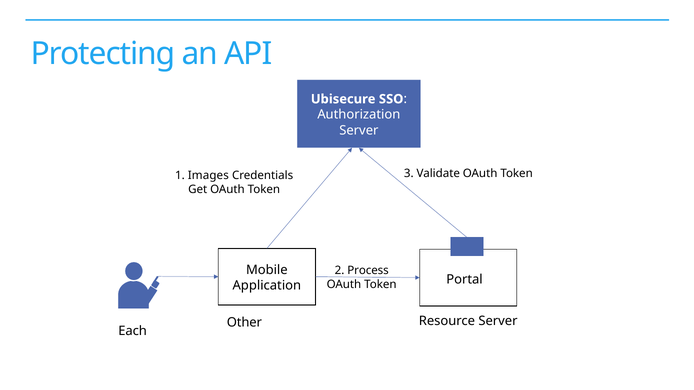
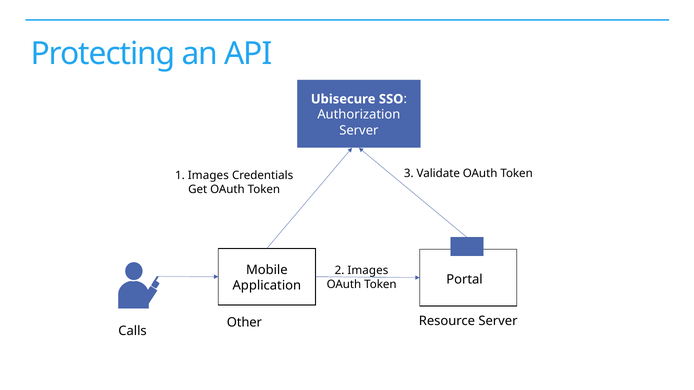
2 Process: Process -> Images (368, 271)
Each: Each -> Calls (133, 331)
